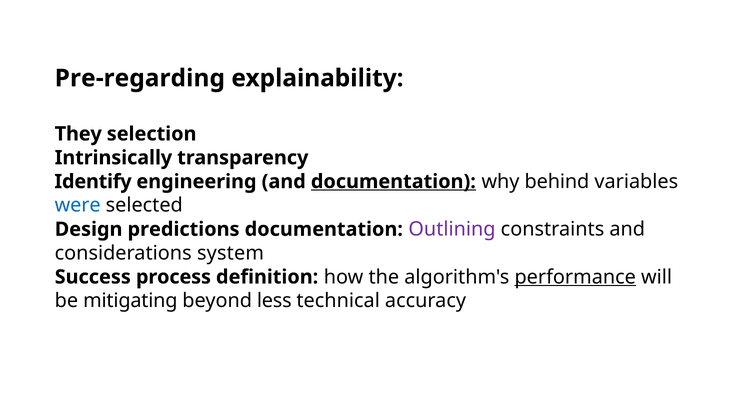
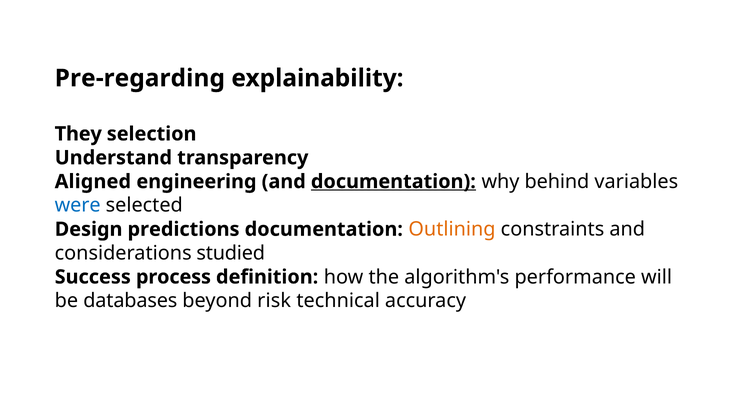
Intrinsically: Intrinsically -> Understand (113, 157)
Identify: Identify -> Aligned (93, 181)
Outlining colour: purple -> orange (452, 229)
system: system -> studied (231, 253)
performance underline: present -> none (575, 277)
mitigating: mitigating -> databases (130, 300)
less: less -> risk (274, 300)
